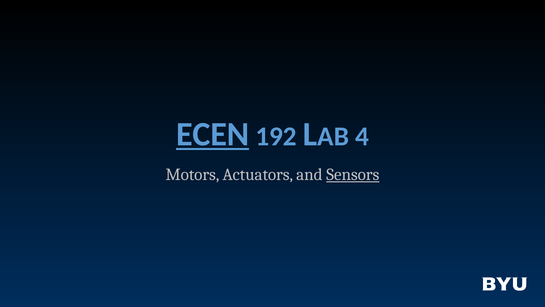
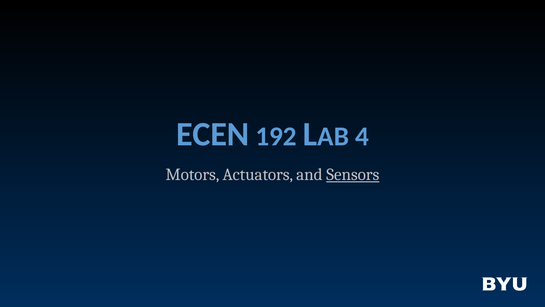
ECEN underline: present -> none (213, 134)
